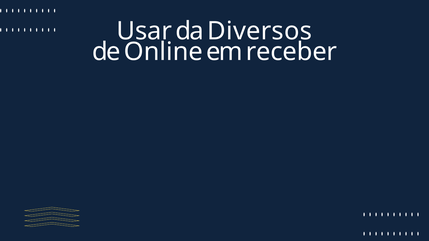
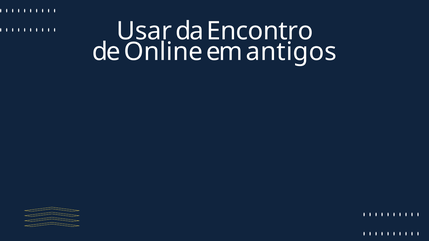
Diversos: Diversos -> Encontro (260, 31)
receber: receber -> antigos (291, 52)
